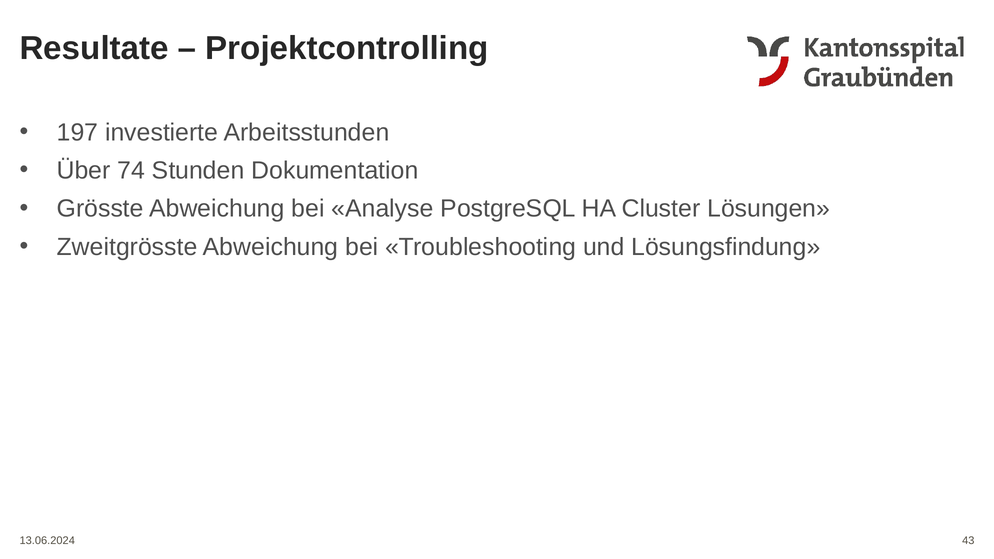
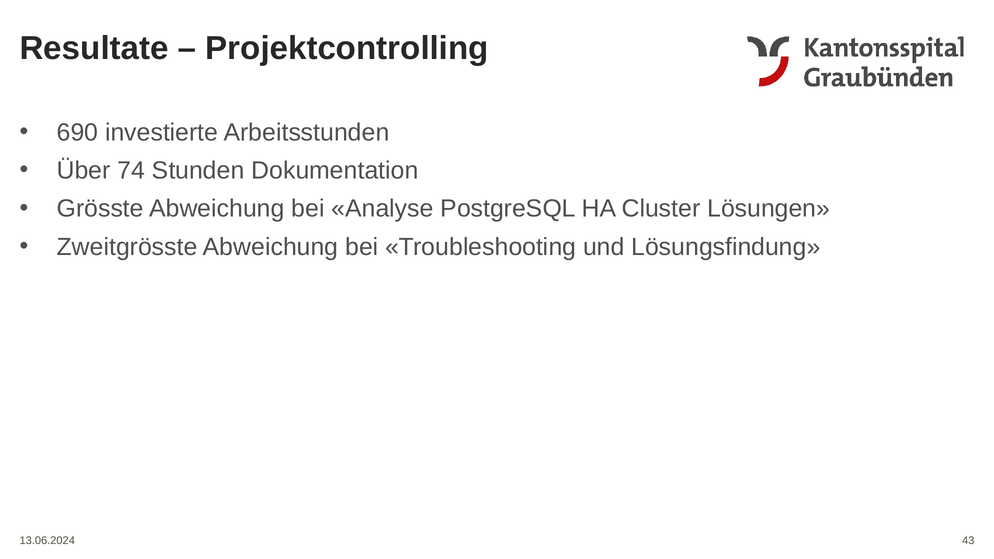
197: 197 -> 690 (78, 133)
